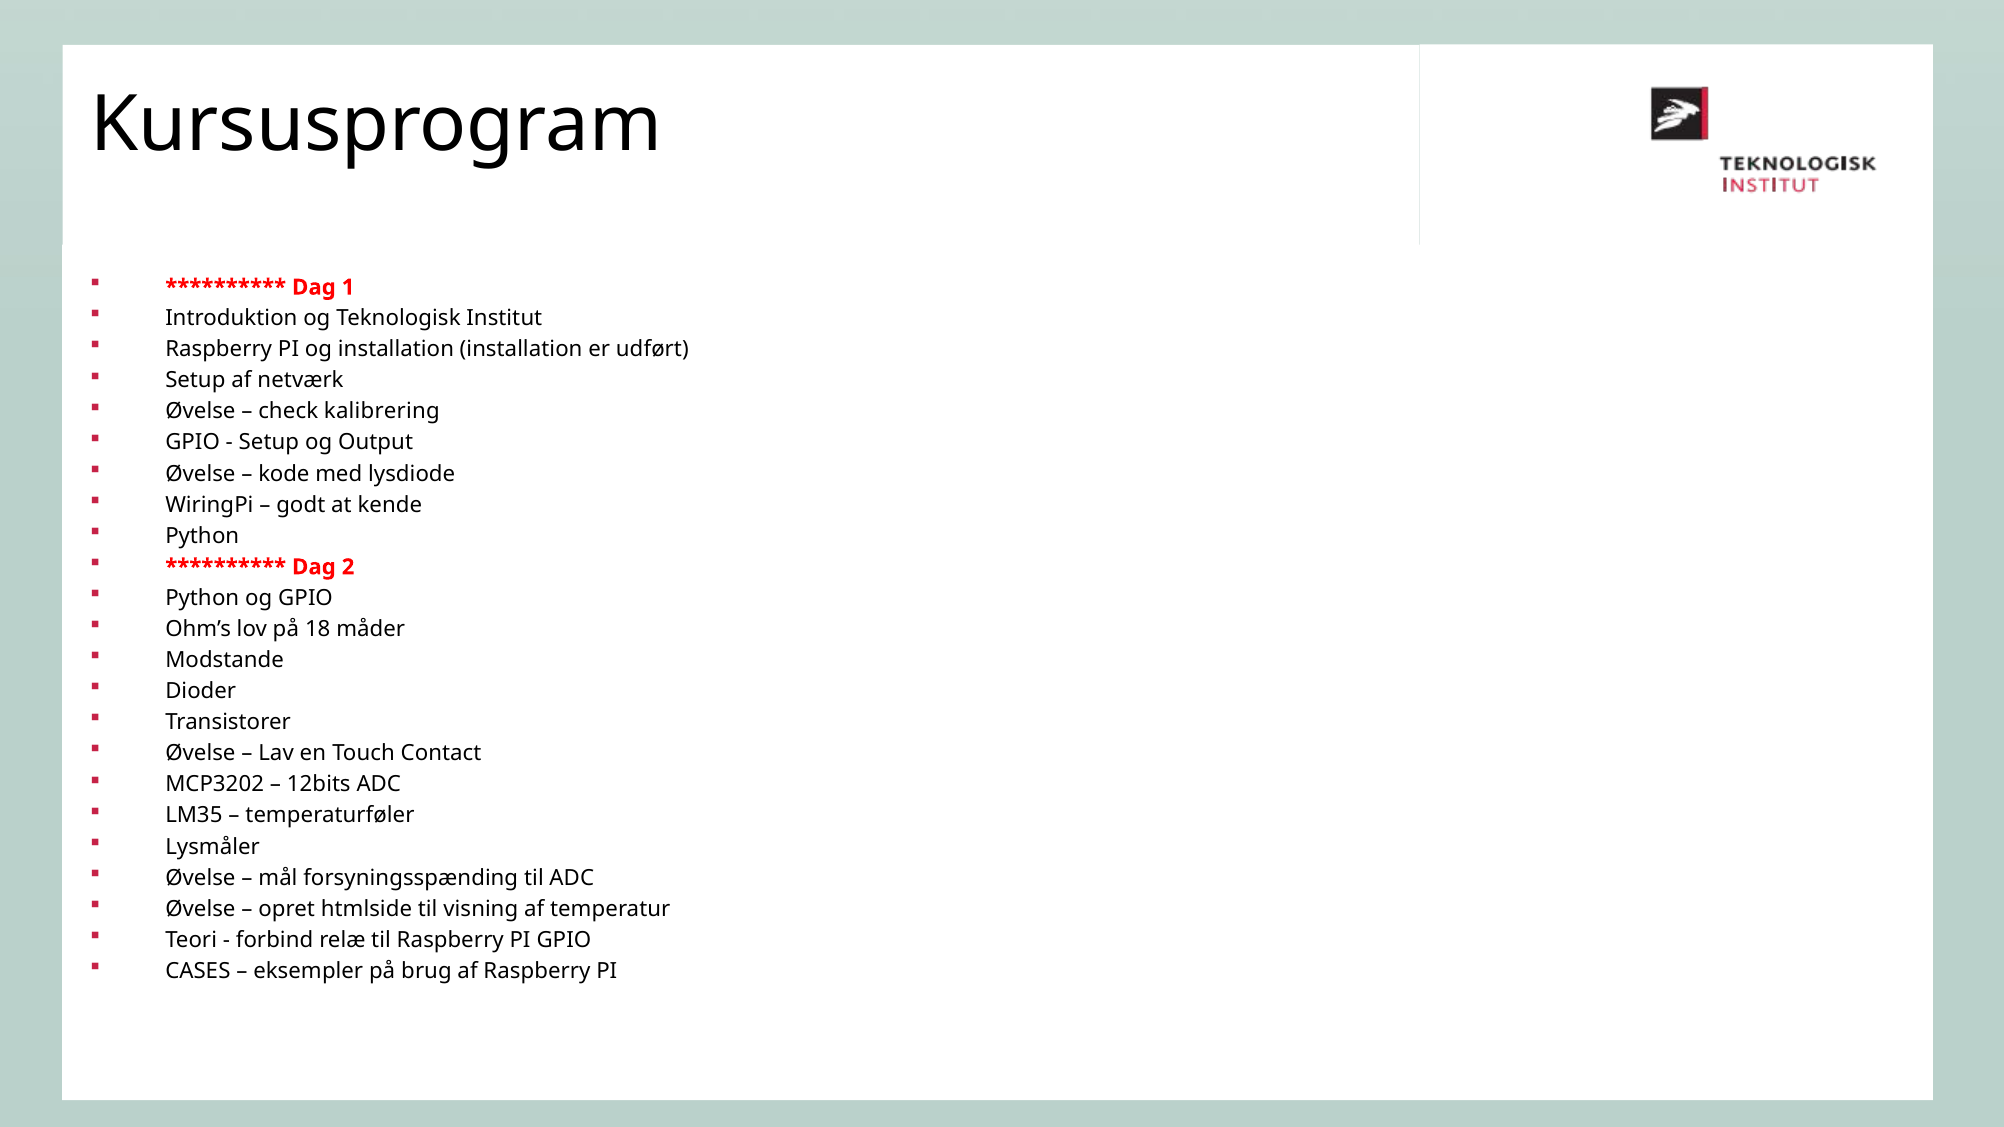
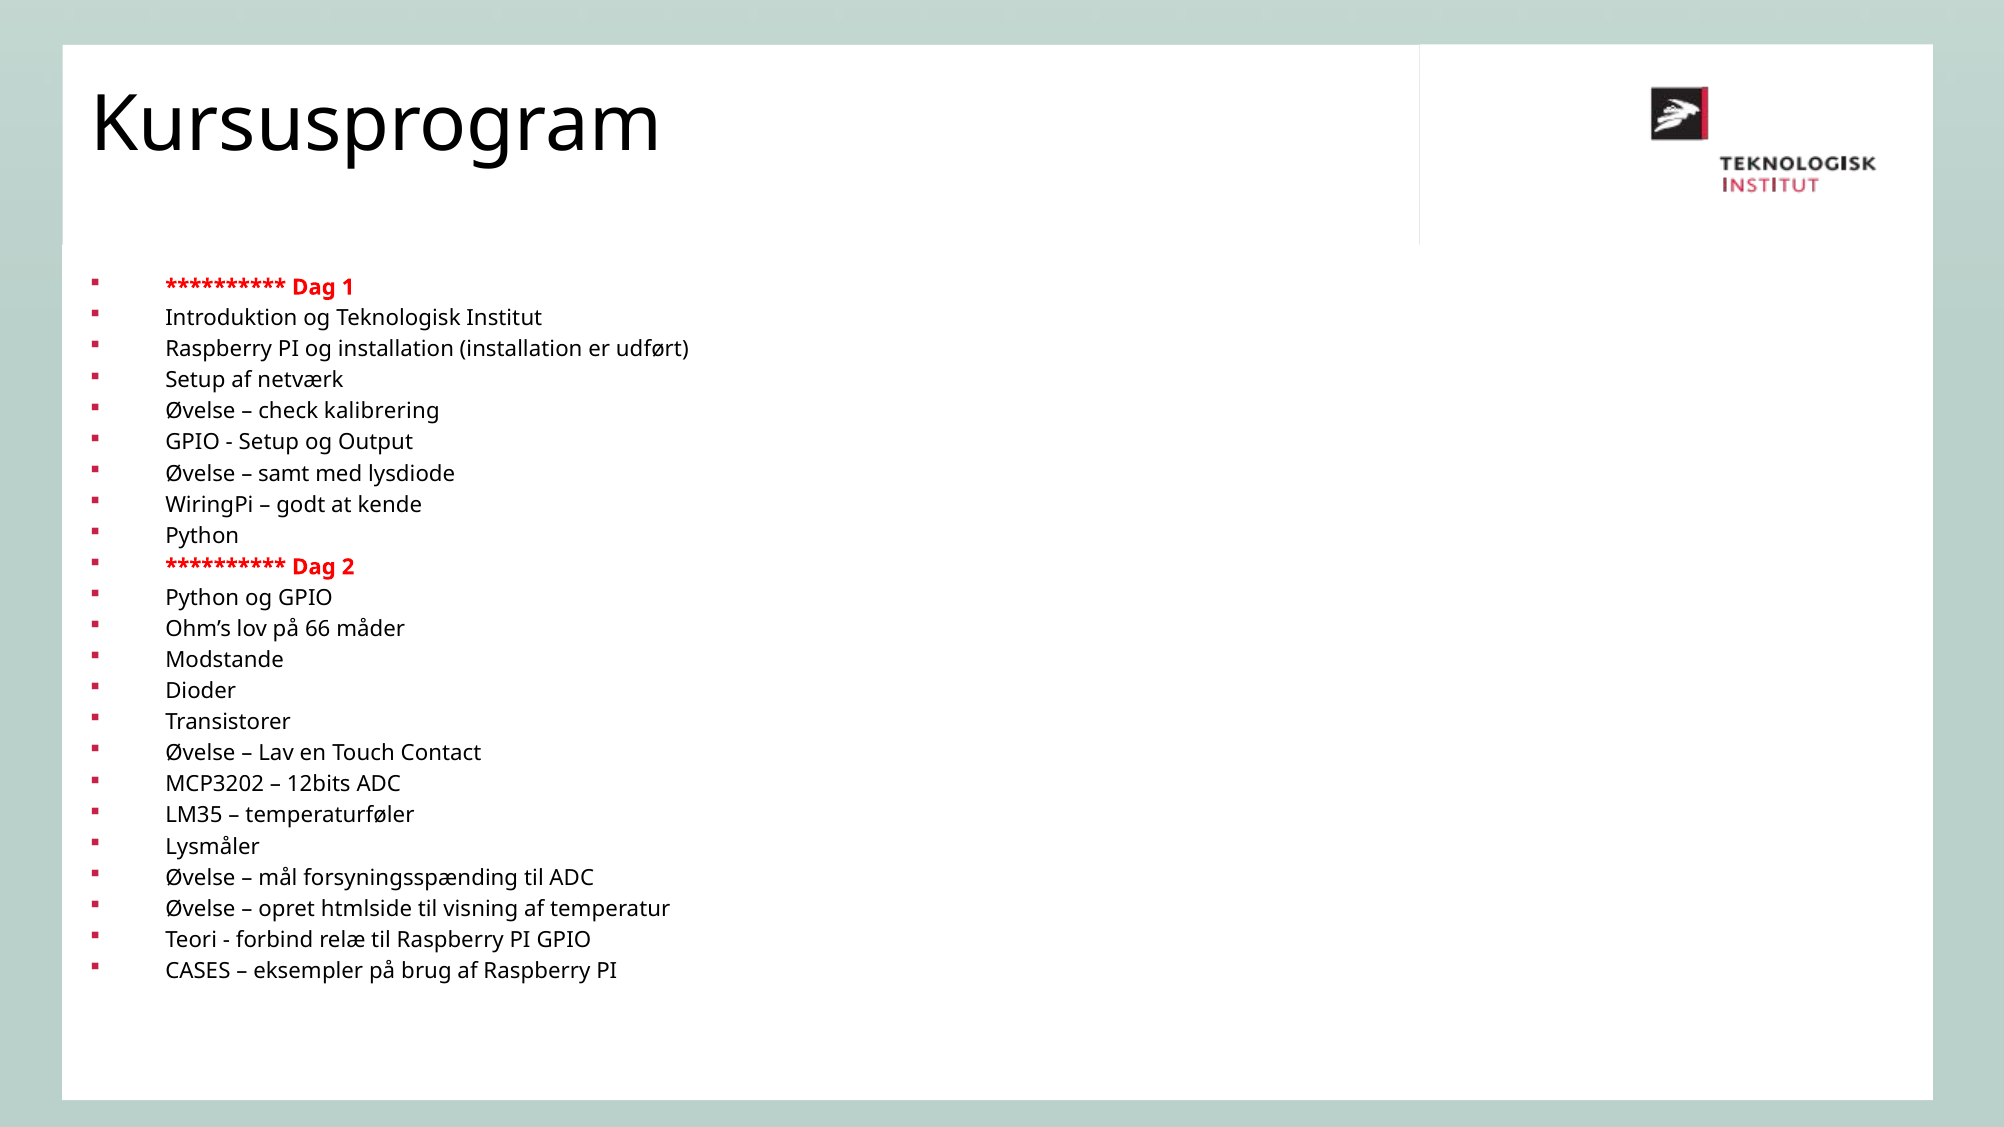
kode: kode -> samt (284, 474)
18: 18 -> 66 (318, 629)
